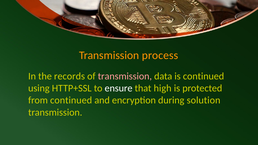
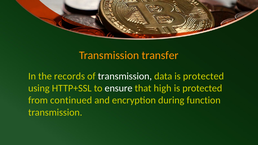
process: process -> transfer (160, 55)
transmission colour: pink -> white (125, 76)
data is continued: continued -> protected (203, 76)
solution: solution -> function (204, 100)
